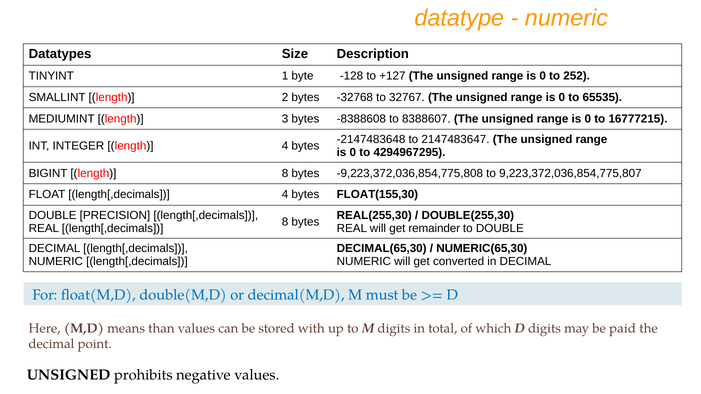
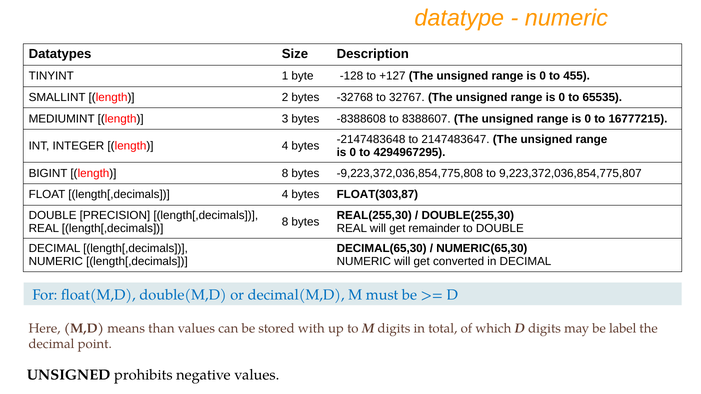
252: 252 -> 455 (577, 76)
FLOAT(155,30: FLOAT(155,30 -> FLOAT(303,87 (377, 195)
paid: paid -> label (623, 329)
